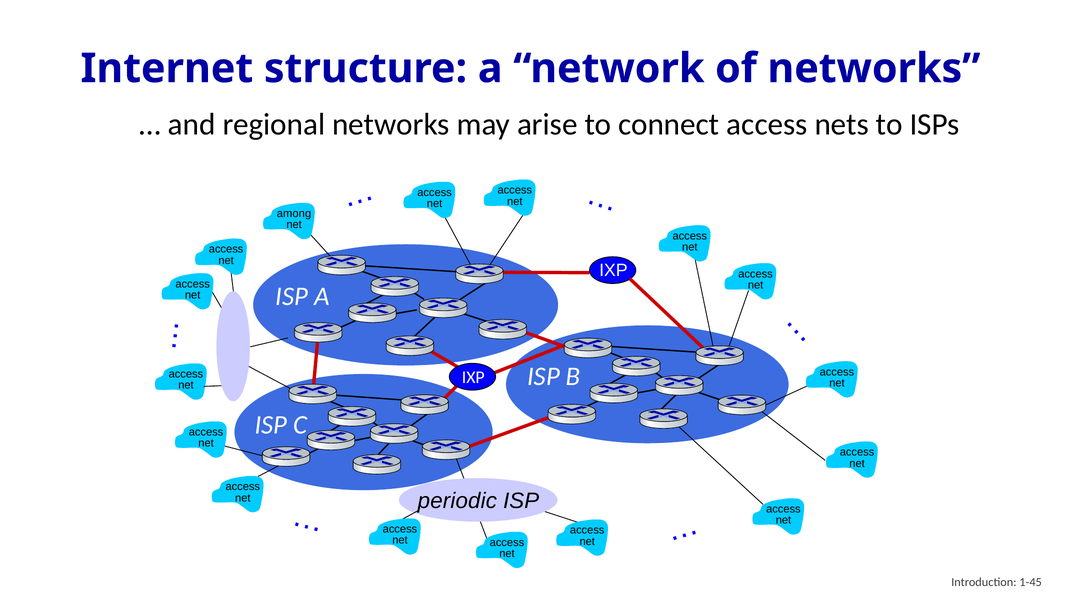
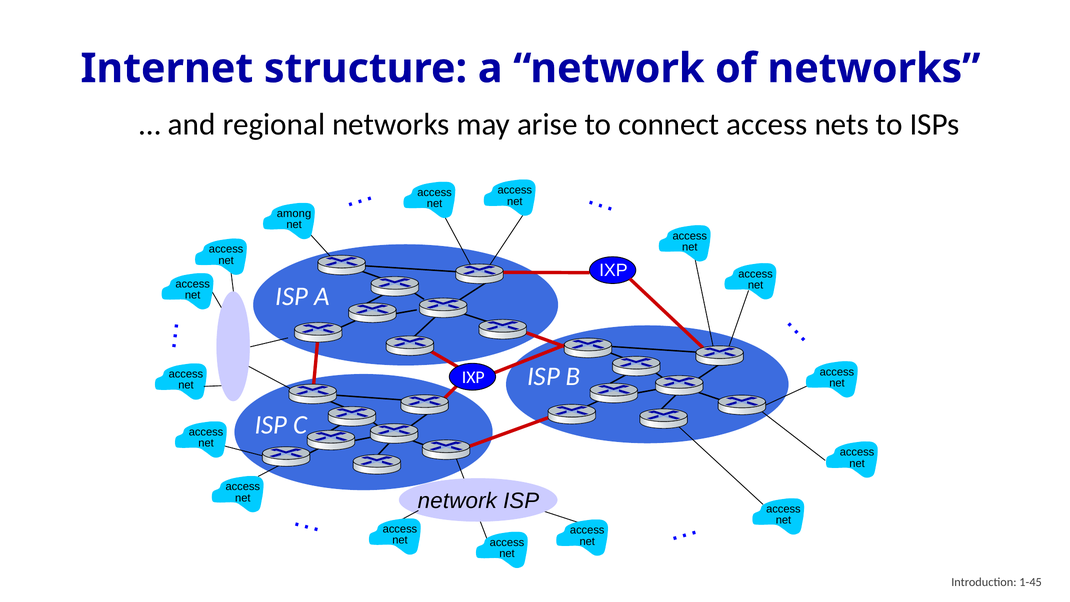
periodic: periodic -> network (457, 501)
